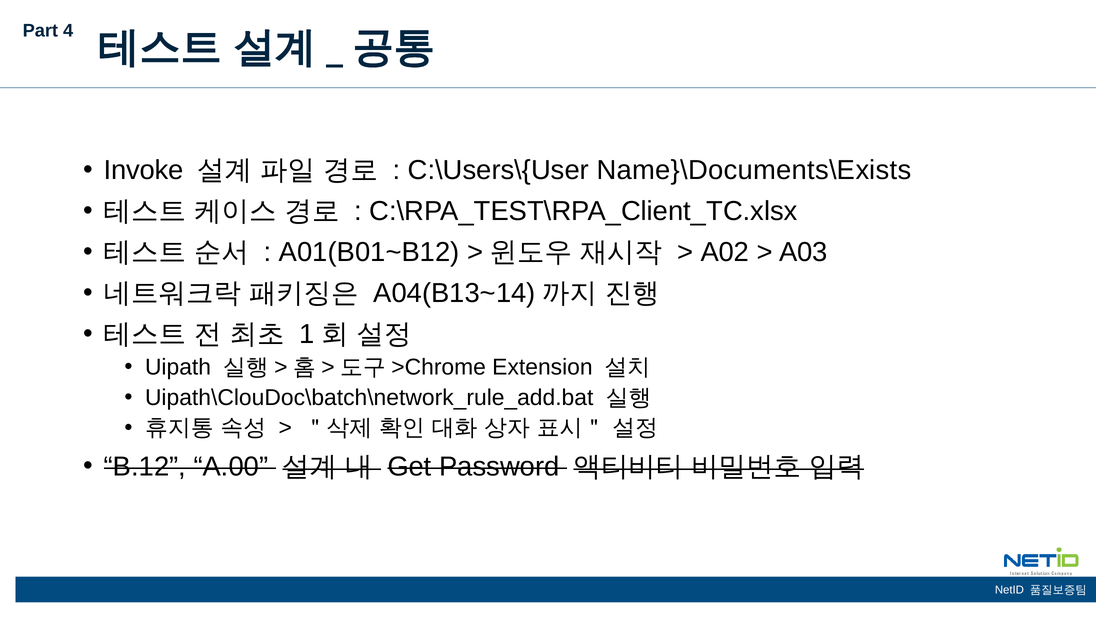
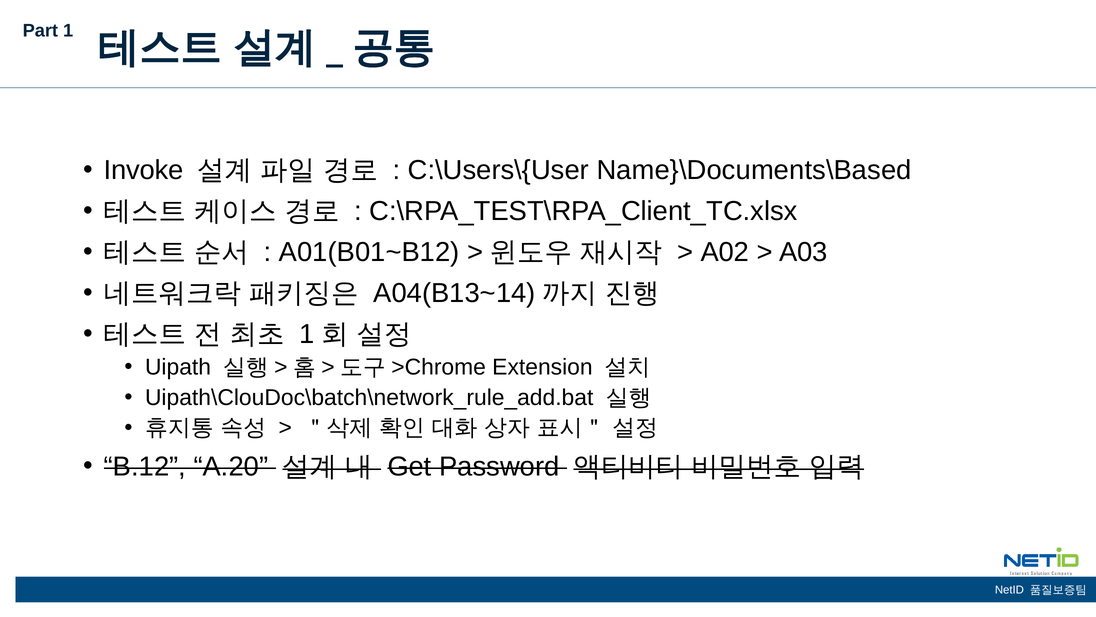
Part 4: 4 -> 1 (68, 31)
Name}\Documents\Exists: Name}\Documents\Exists -> Name}\Documents\Based (754, 170)
A.00: A.00 -> A.20 (231, 466)
